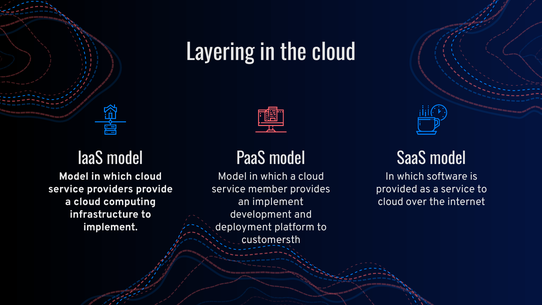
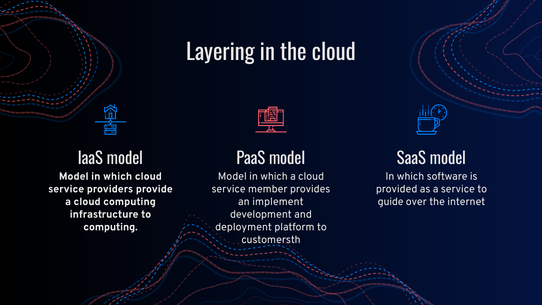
cloud: cloud -> guide (391, 201)
implement: implement -> computing (110, 227)
